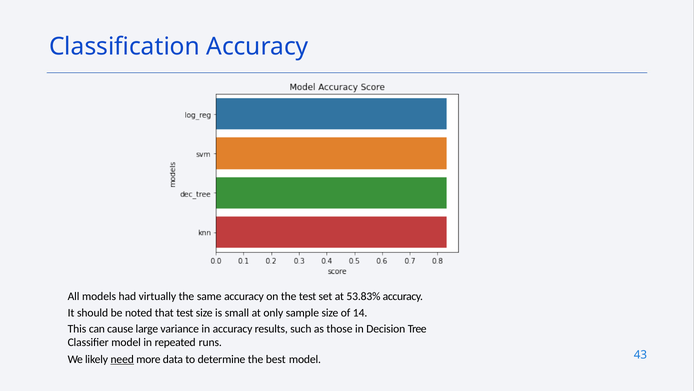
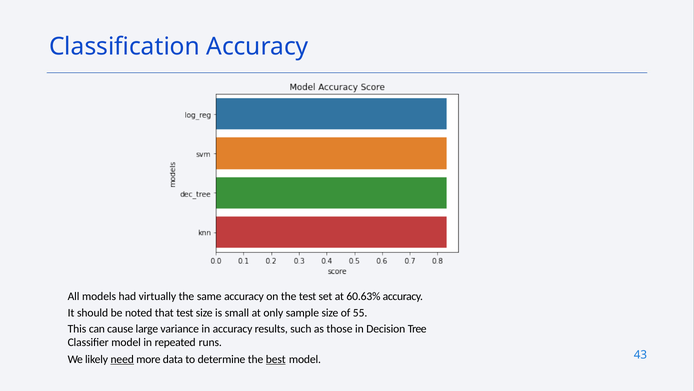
53.83%: 53.83% -> 60.63% (363, 296)
14: 14 -> 55 (360, 312)
best underline: none -> present (276, 359)
